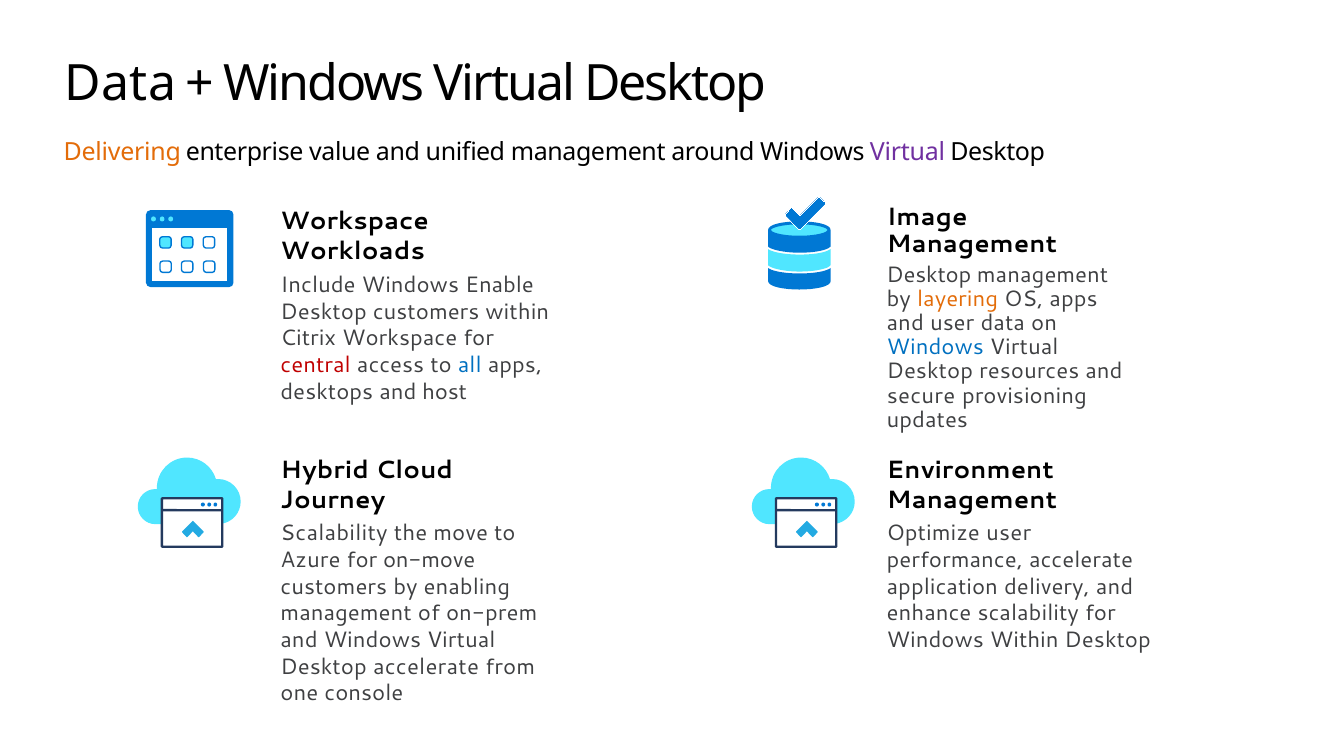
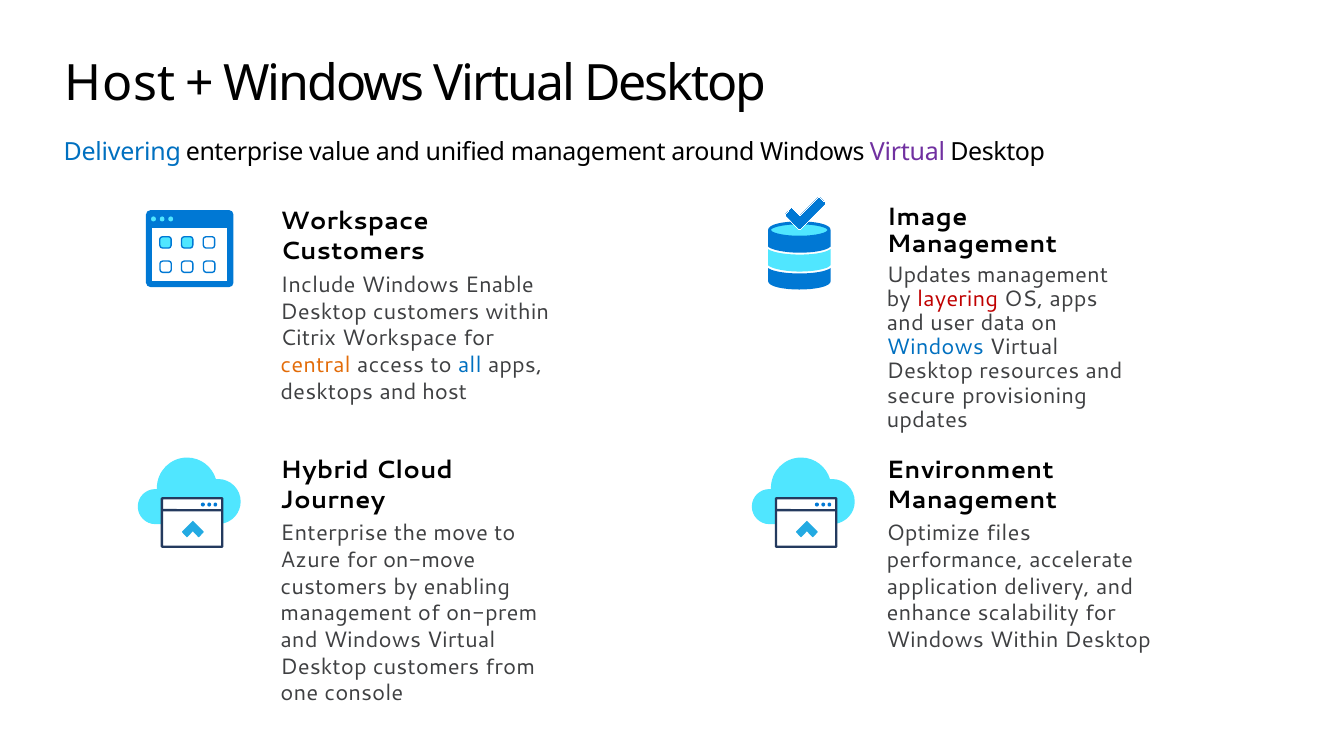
Data: Data -> Host (120, 84)
Delivering colour: orange -> blue (122, 152)
Workloads: Workloads -> Customers (353, 251)
Desktop: Desktop -> Updates (929, 276)
layering colour: orange -> red (958, 300)
central colour: red -> orange (316, 365)
Scalability: Scalability -> Enterprise (334, 533)
Optimize user: user -> files (1009, 533)
accelerate: accelerate -> customers (426, 667)
